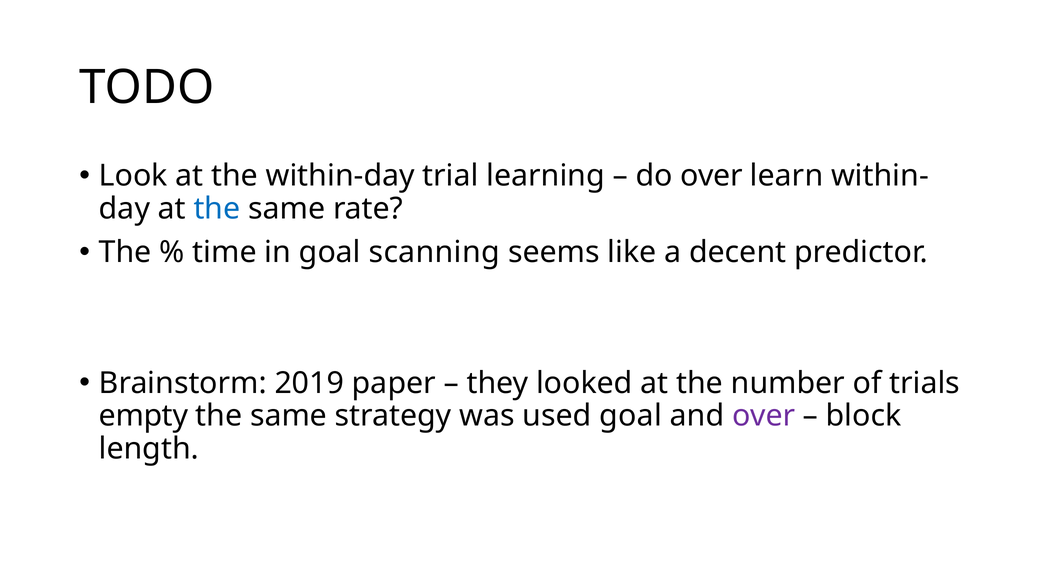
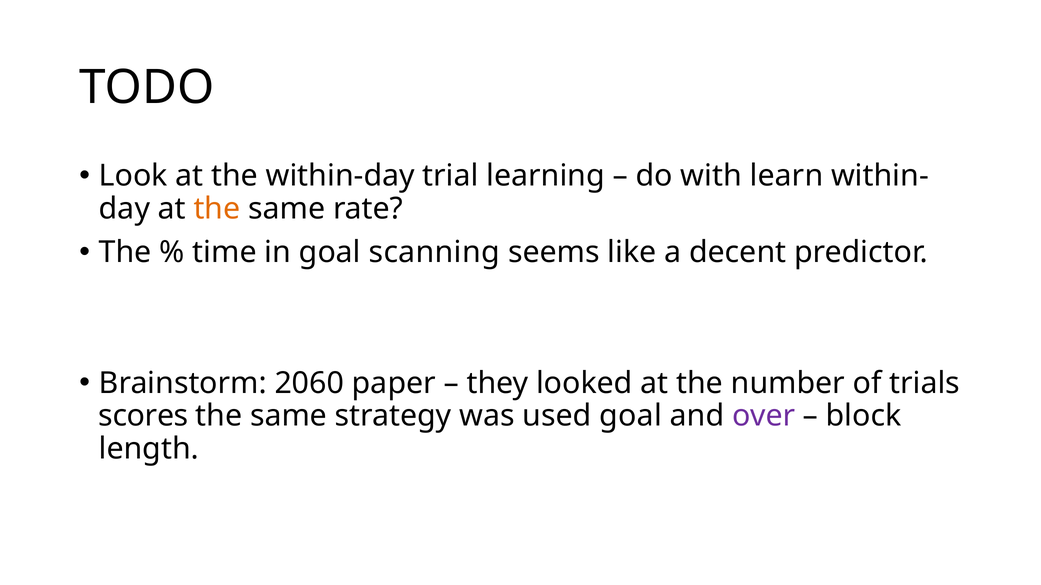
do over: over -> with (711, 176)
the colour: blue -> orange (217, 209)
2019: 2019 -> 2060 (309, 383)
empty: empty -> scores (143, 416)
